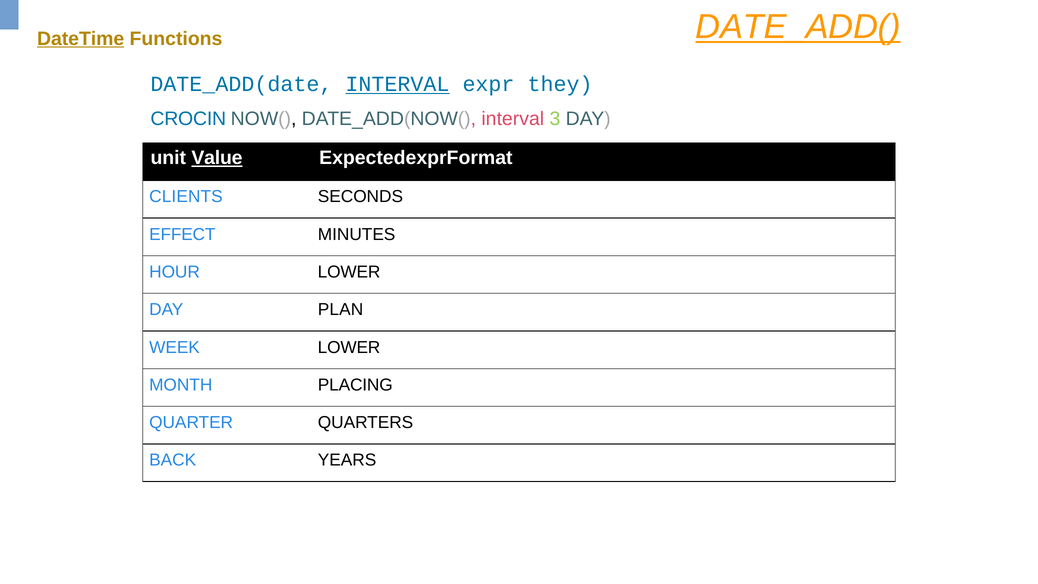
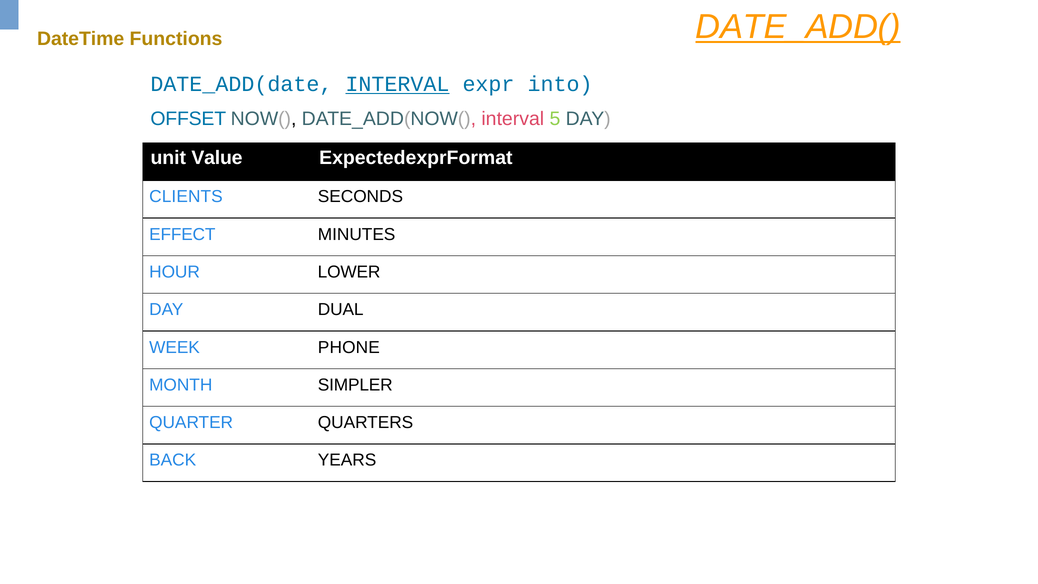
DateTime underline: present -> none (81, 39)
they: they -> into (560, 84)
CROCIN: CROCIN -> OFFSET (188, 119)
3: 3 -> 5 (555, 119)
Value underline: present -> none (217, 158)
PLAN: PLAN -> DUAL (341, 310)
WEEK LOWER: LOWER -> PHONE (349, 347)
PLACING: PLACING -> SIMPLER (355, 385)
